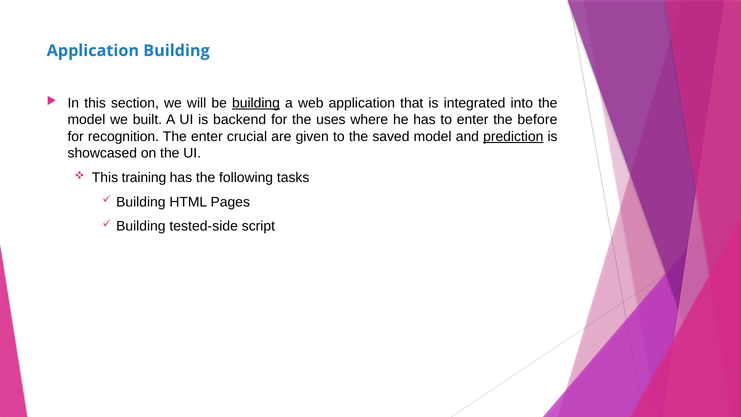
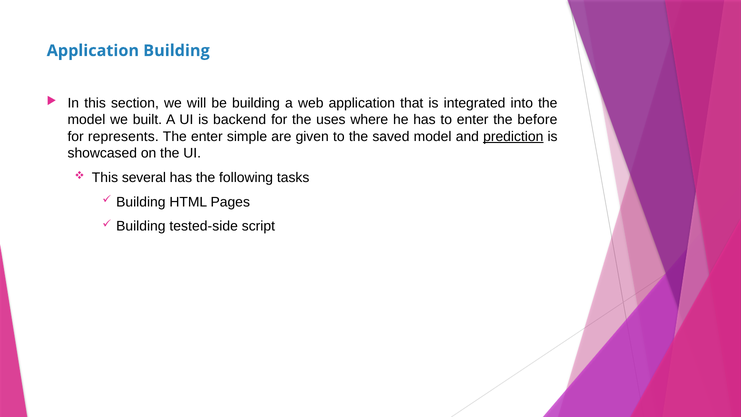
building underline: present -> none (256, 103)
recognition: recognition -> represents (123, 136)
crucial: crucial -> simple (247, 136)
training: training -> several (144, 177)
